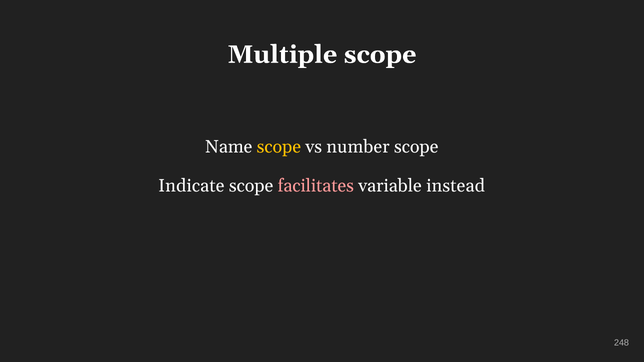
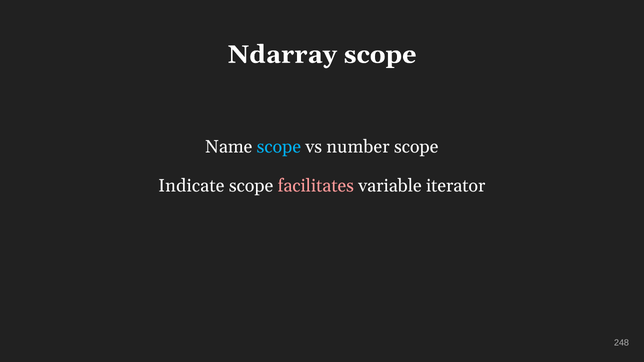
Multiple: Multiple -> Ndarray (282, 55)
scope colour: yellow -> light blue (279, 147)
instead: instead -> iterator (456, 186)
